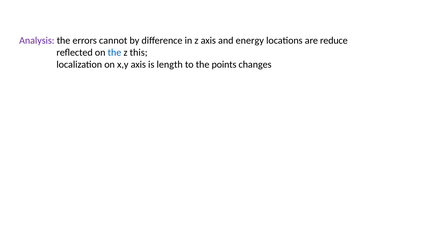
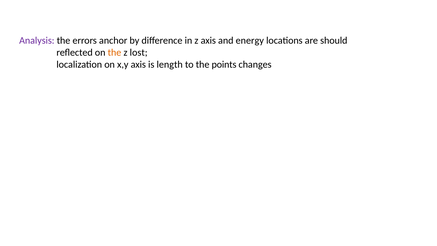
cannot: cannot -> anchor (113, 40)
reduce: reduce -> should (334, 40)
the colour: blue -> orange (114, 52)
this: this -> lost (139, 52)
